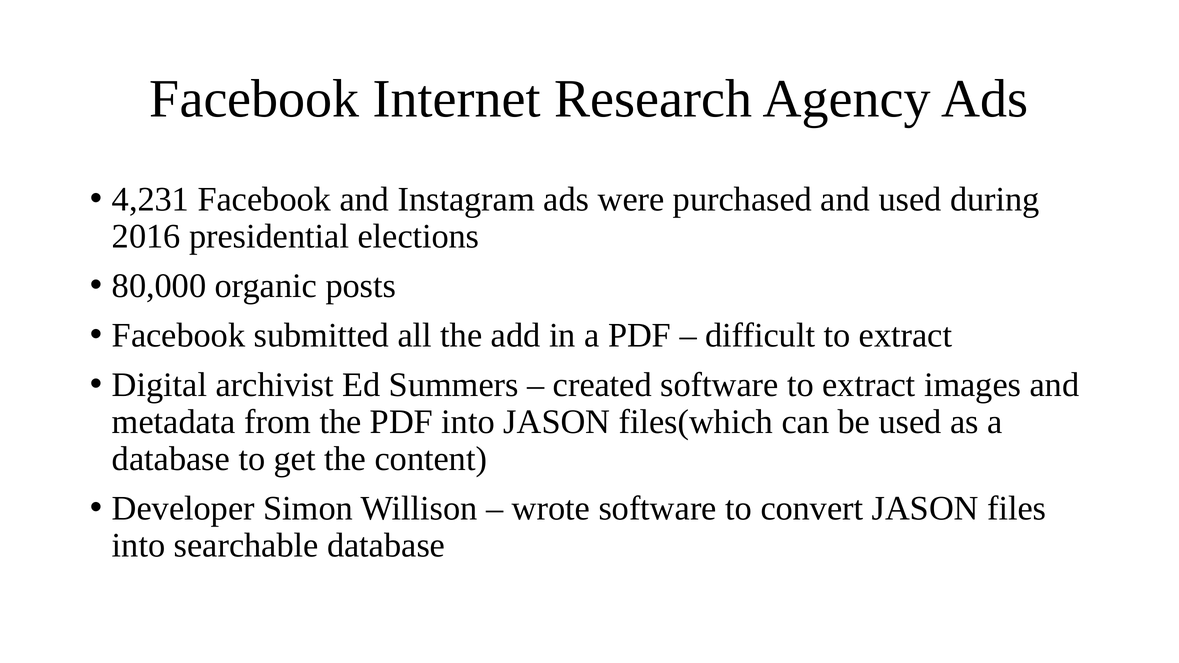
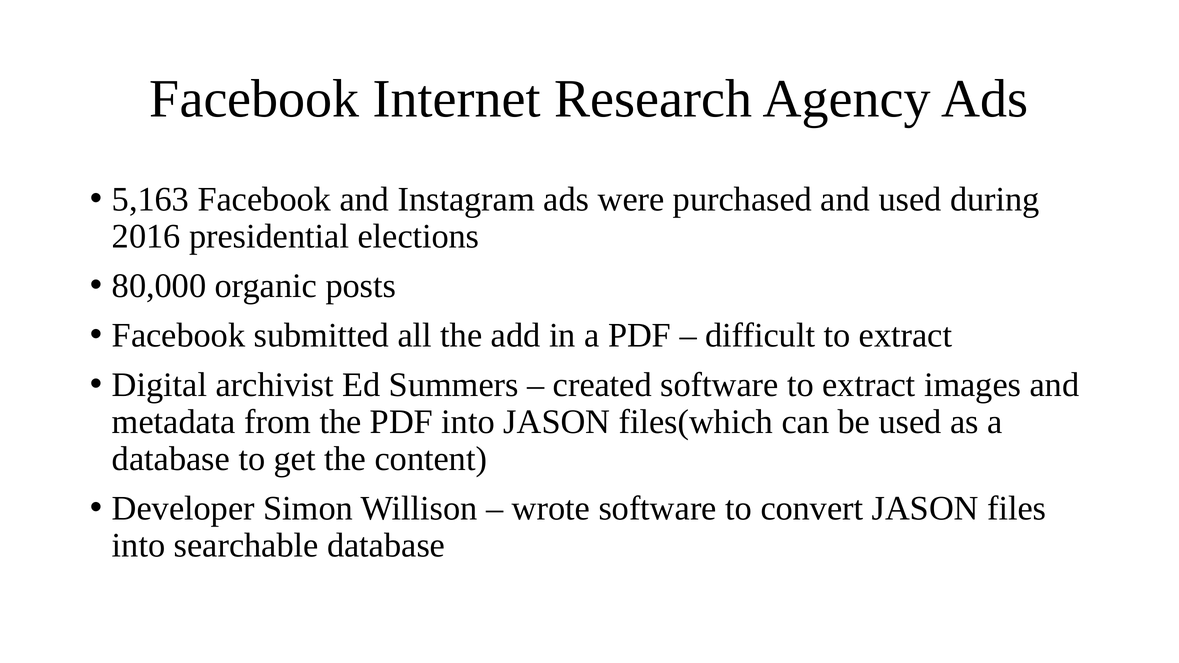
4,231: 4,231 -> 5,163 (151, 199)
